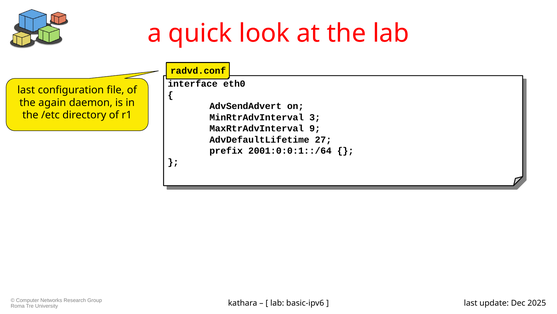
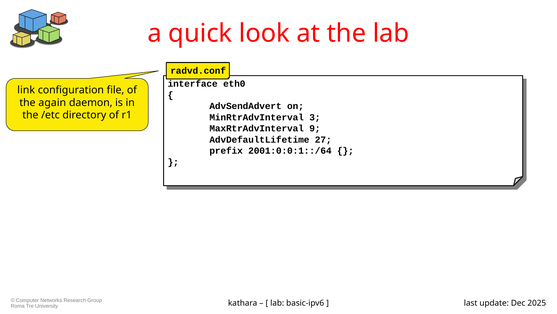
last: last -> link (26, 90)
